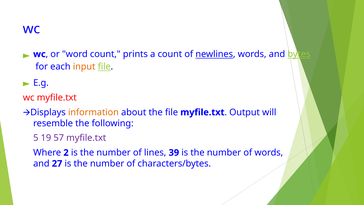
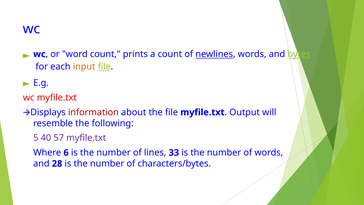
information colour: orange -> red (93, 112)
19: 19 -> 40 (46, 138)
2: 2 -> 6 (66, 153)
39: 39 -> 33 (174, 153)
27: 27 -> 28 (57, 163)
